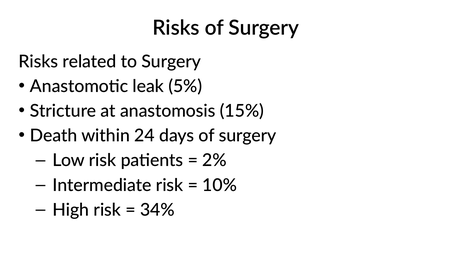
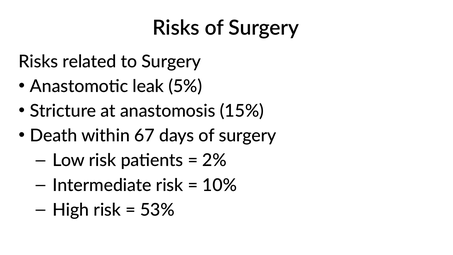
24: 24 -> 67 (145, 136)
34%: 34% -> 53% (157, 210)
